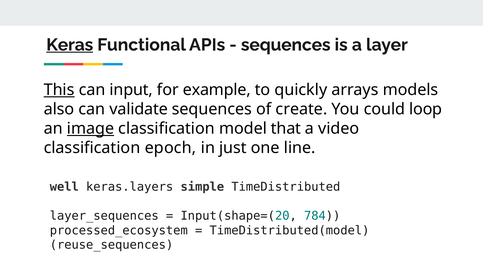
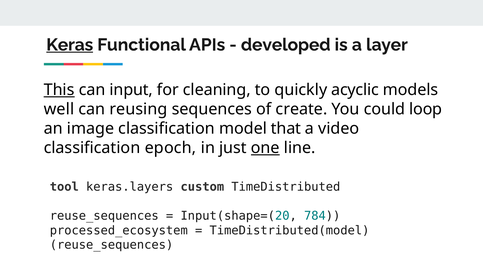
sequences: sequences -> developed (286, 45)
example: example -> cleaning (217, 90)
arrays: arrays -> acyclic (355, 90)
also: also -> well (59, 109)
validate: validate -> reusing (138, 109)
image underline: present -> none (91, 128)
one underline: none -> present (265, 148)
well: well -> tool (64, 187)
simple: simple -> custom (202, 187)
layer_sequences: layer_sequences -> reuse_sequences (104, 216)
